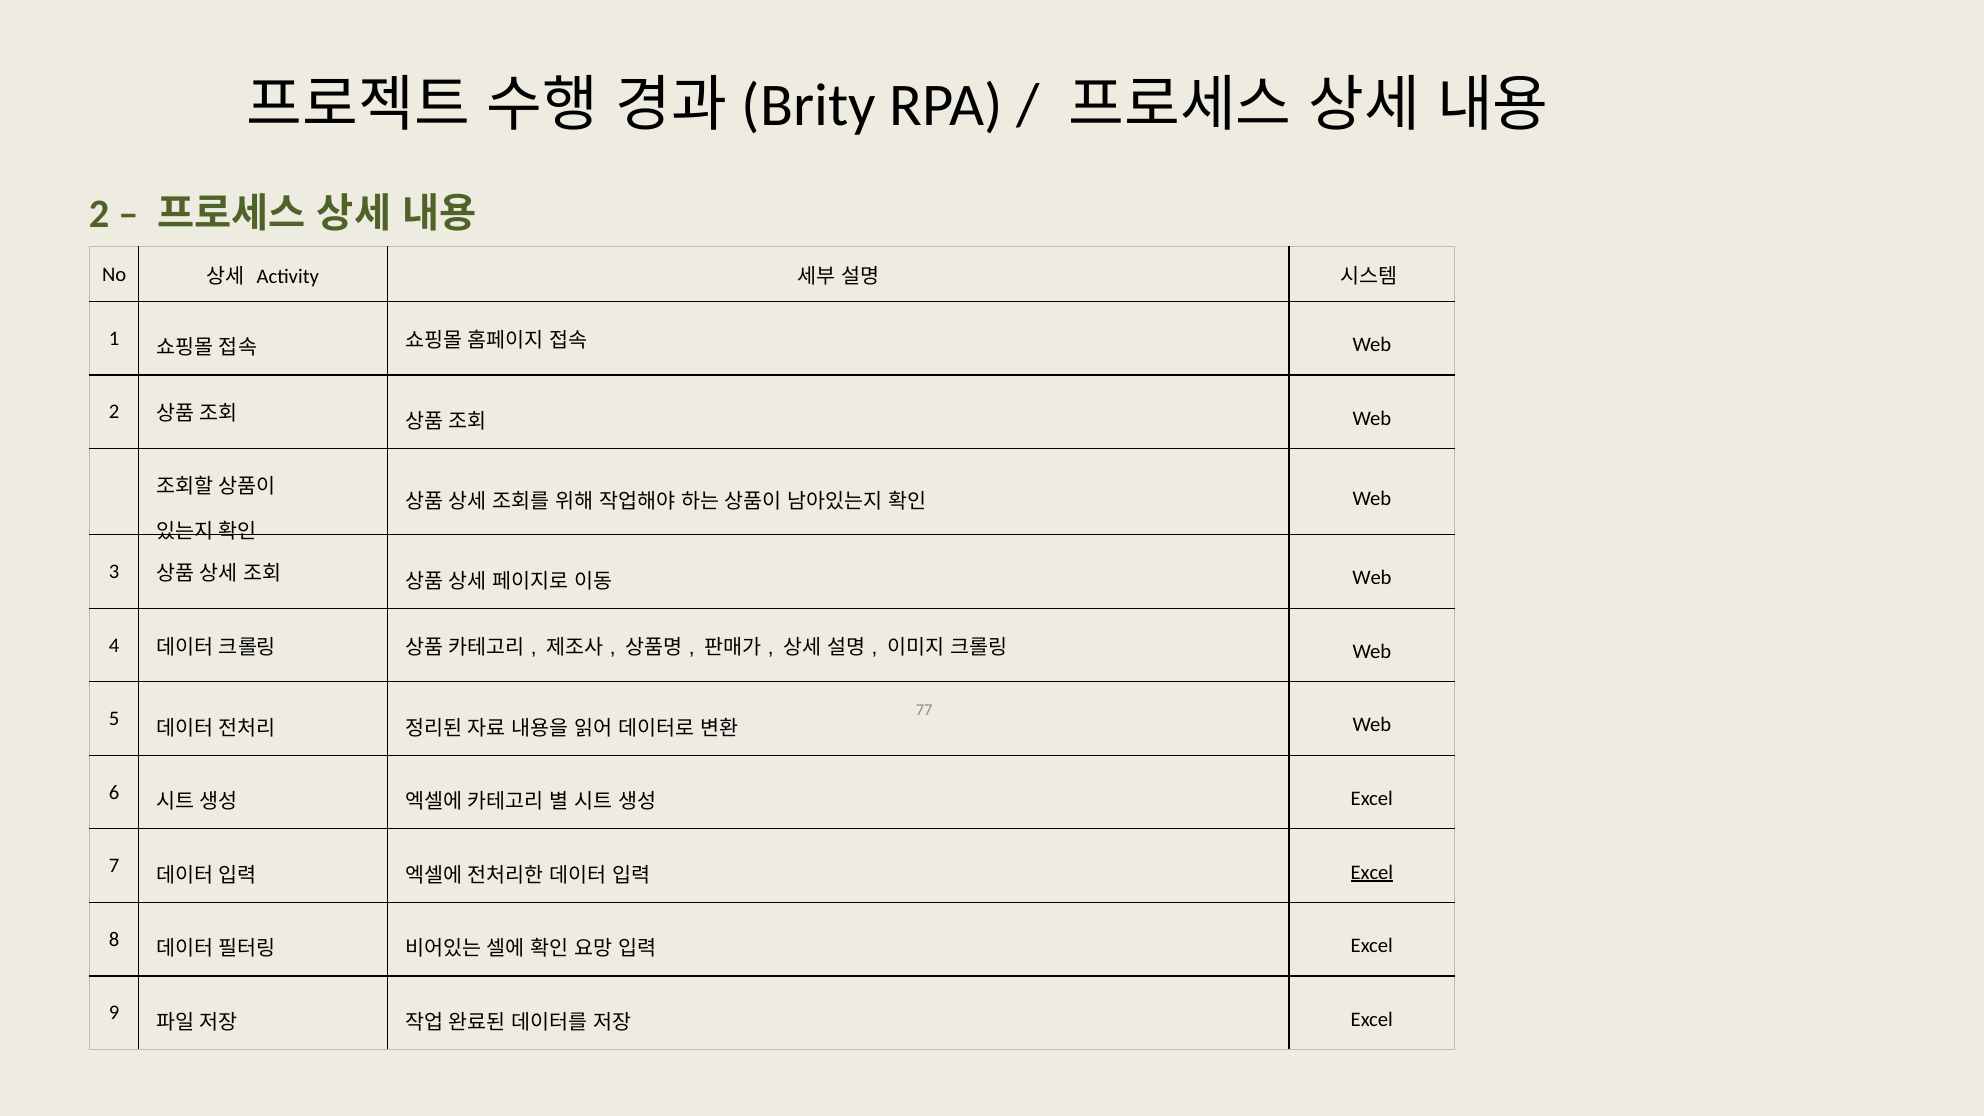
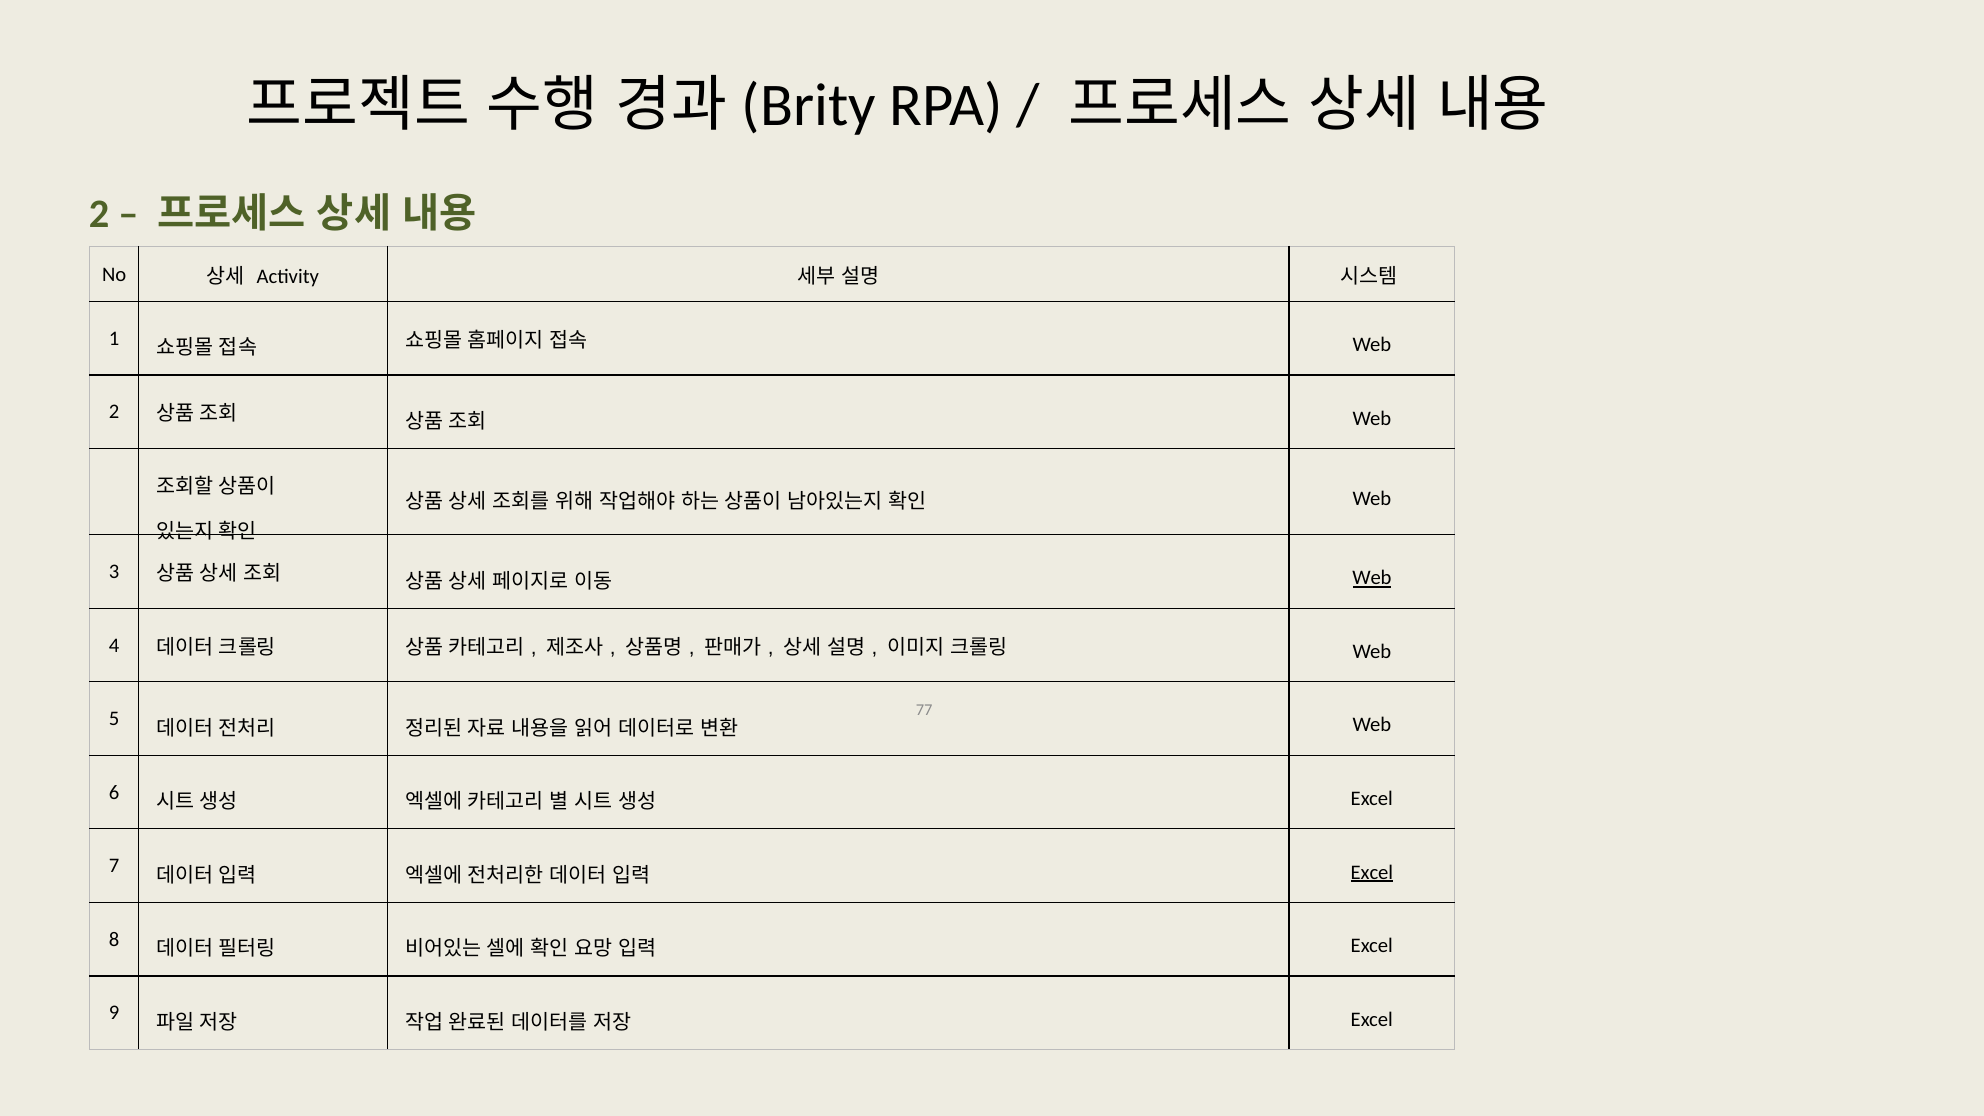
Web underline: none -> present (1372, 578)
